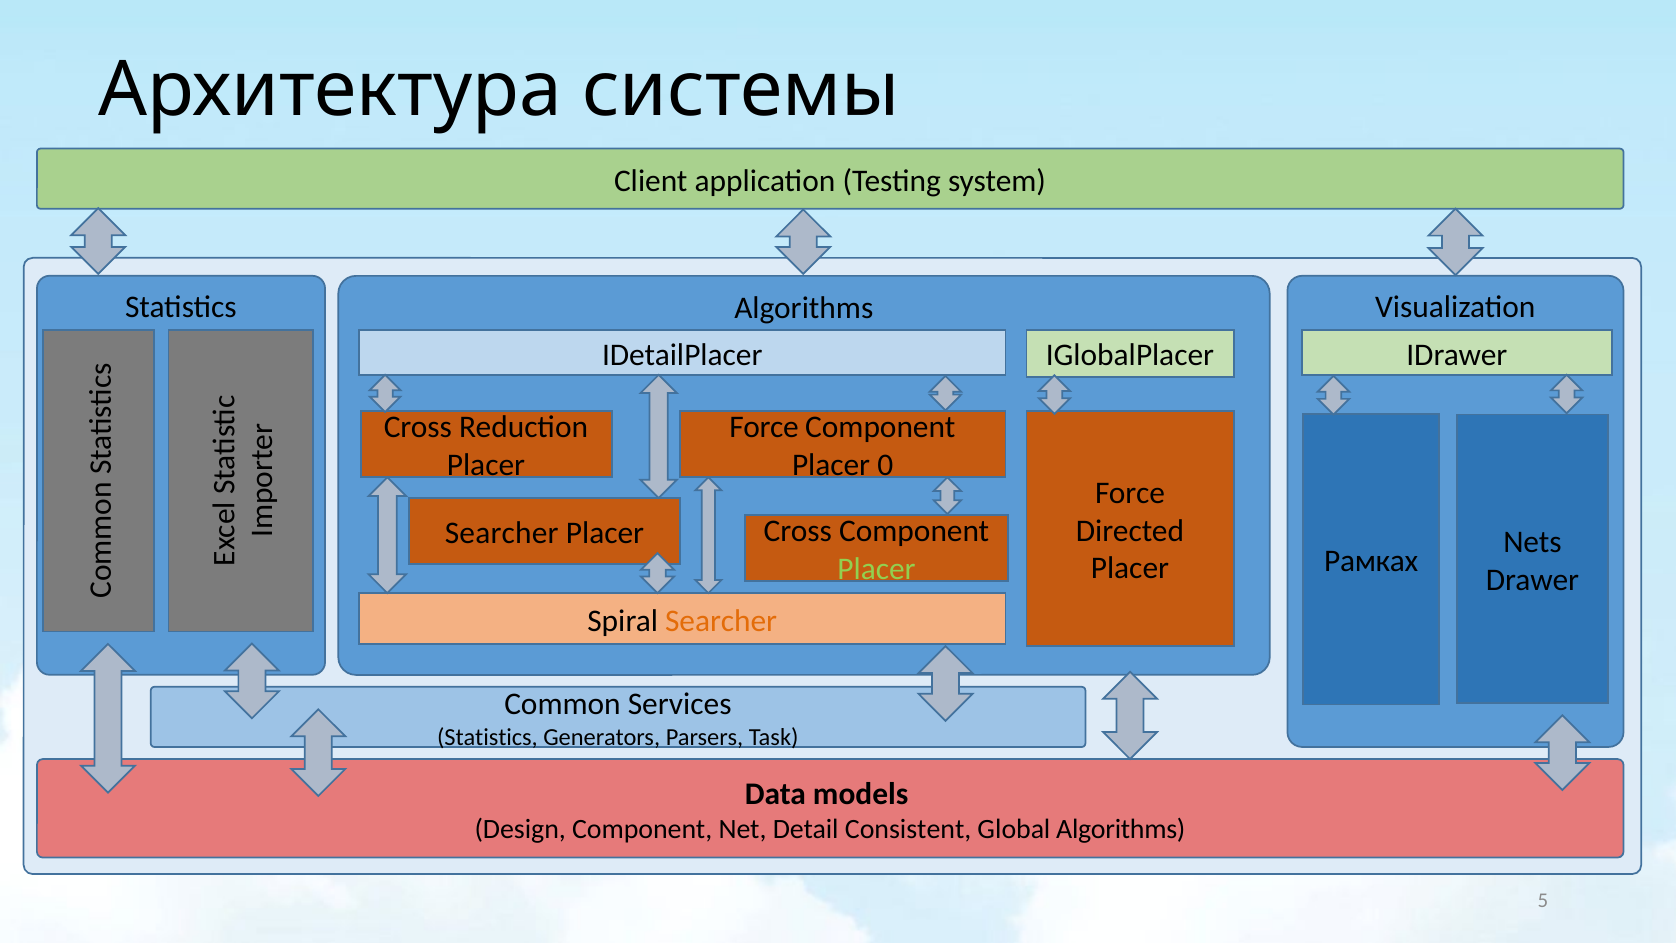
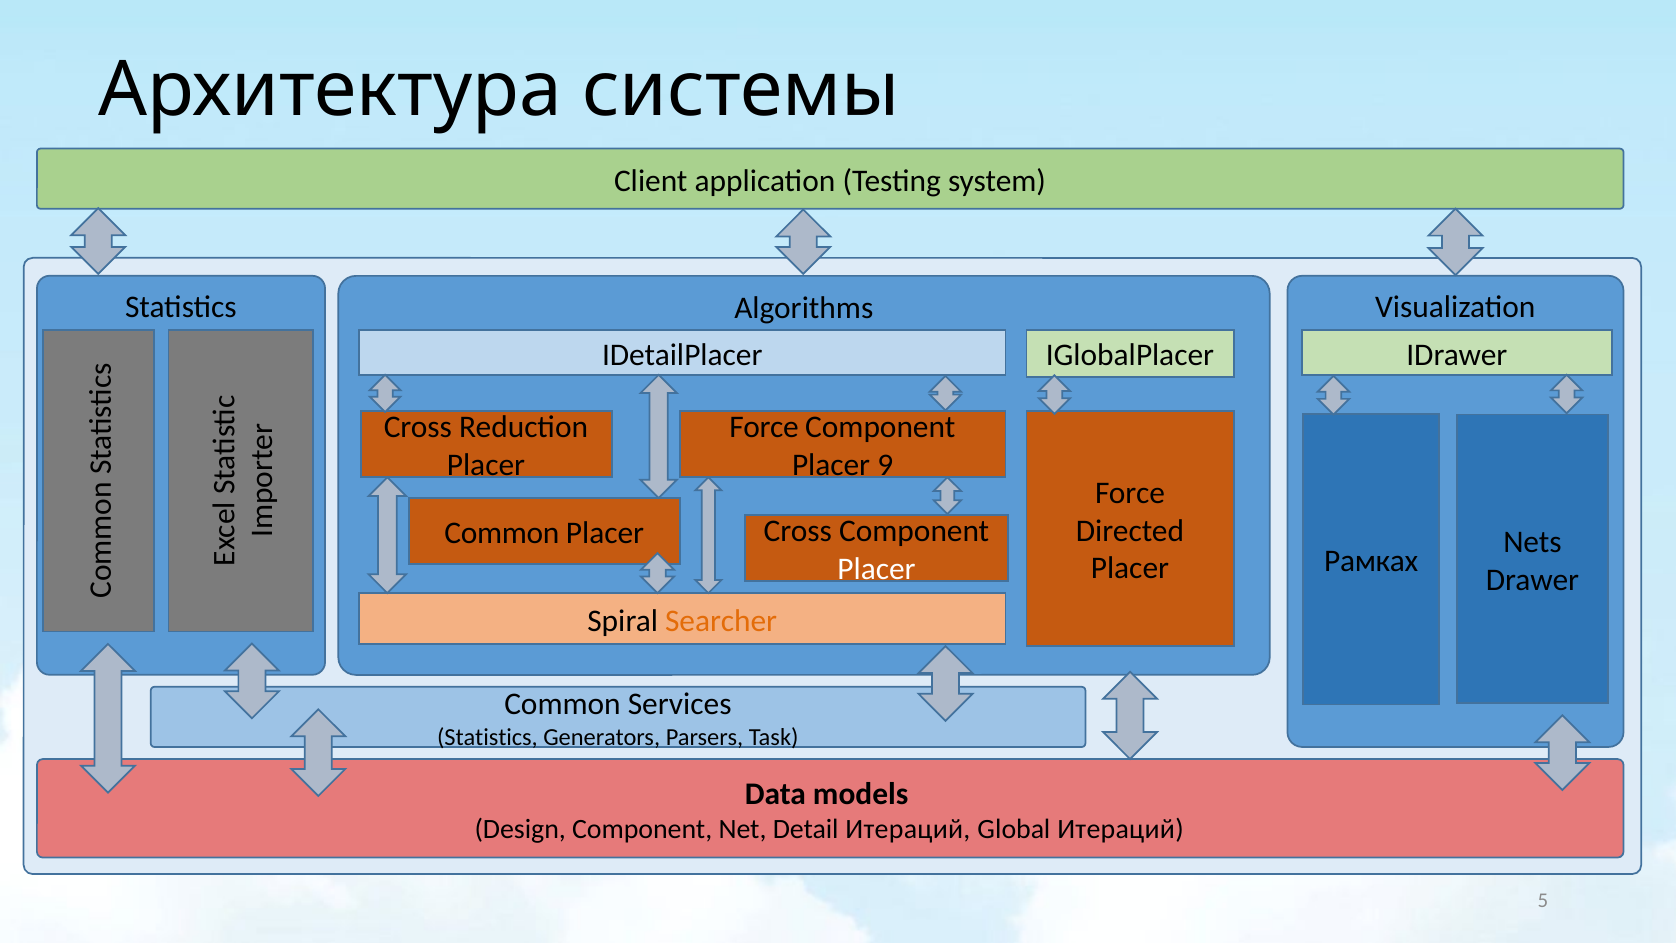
0: 0 -> 9 (885, 465)
Searcher: Searcher -> Common (502, 533)
Placer colour: light green -> white (877, 569)
Detail Consistent: Consistent -> Итераций (908, 829)
Global Algorithms: Algorithms -> Итераций (1121, 829)
